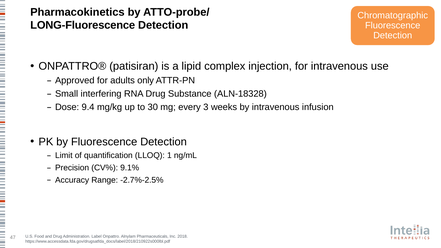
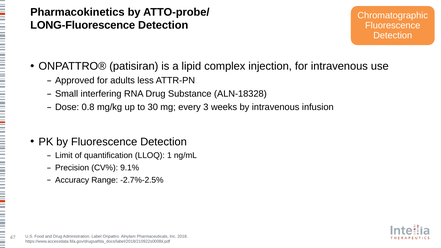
only: only -> less (146, 81)
9.4: 9.4 -> 0.8 (88, 107)
